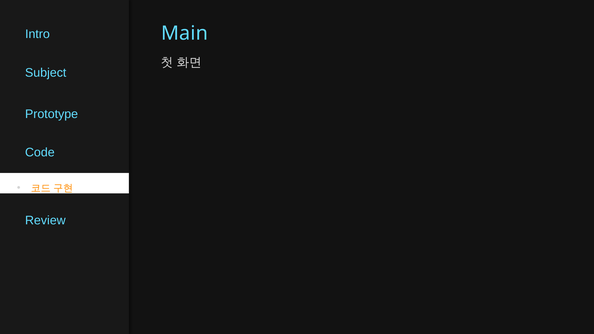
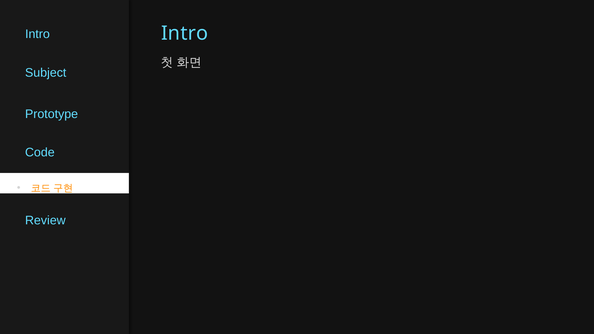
Main: Main -> Intro (185, 33)
